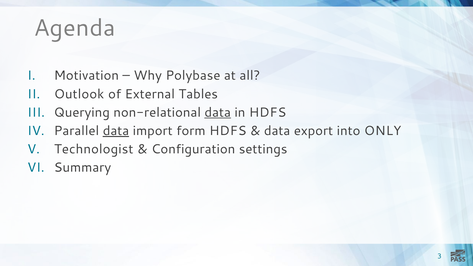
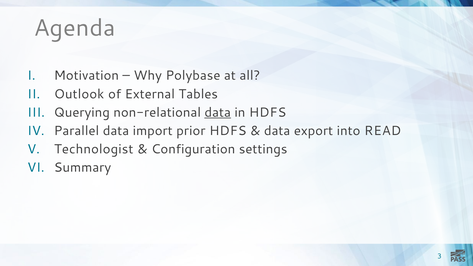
data underline: present -> none (116, 131)
form: form -> prior (191, 131)
ONLY: ONLY -> READ (383, 131)
